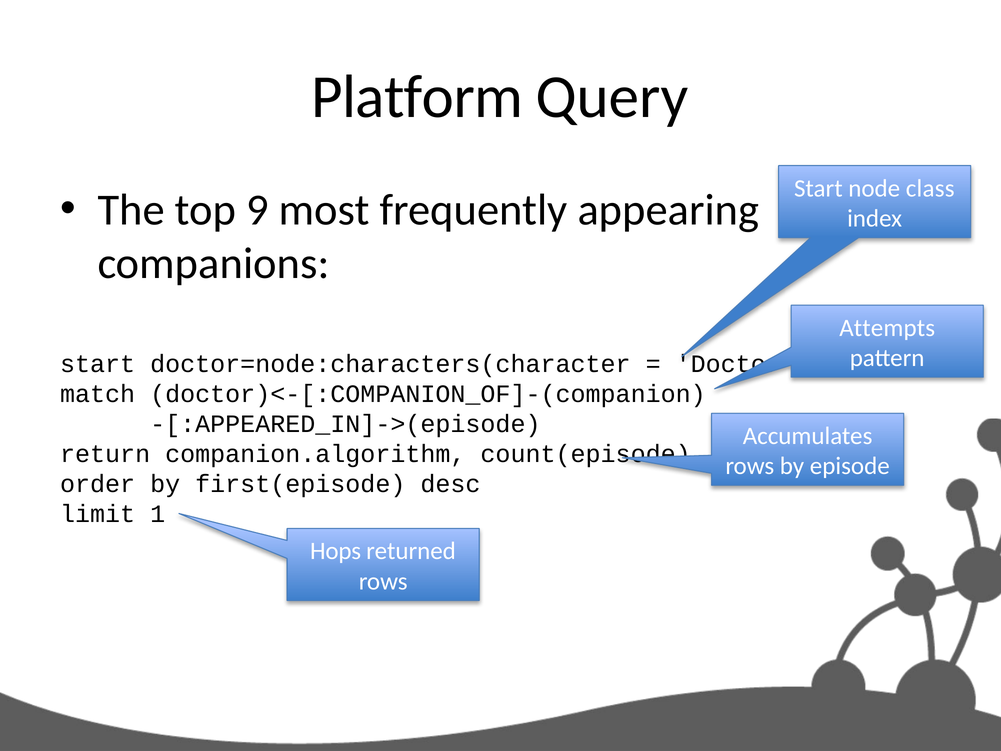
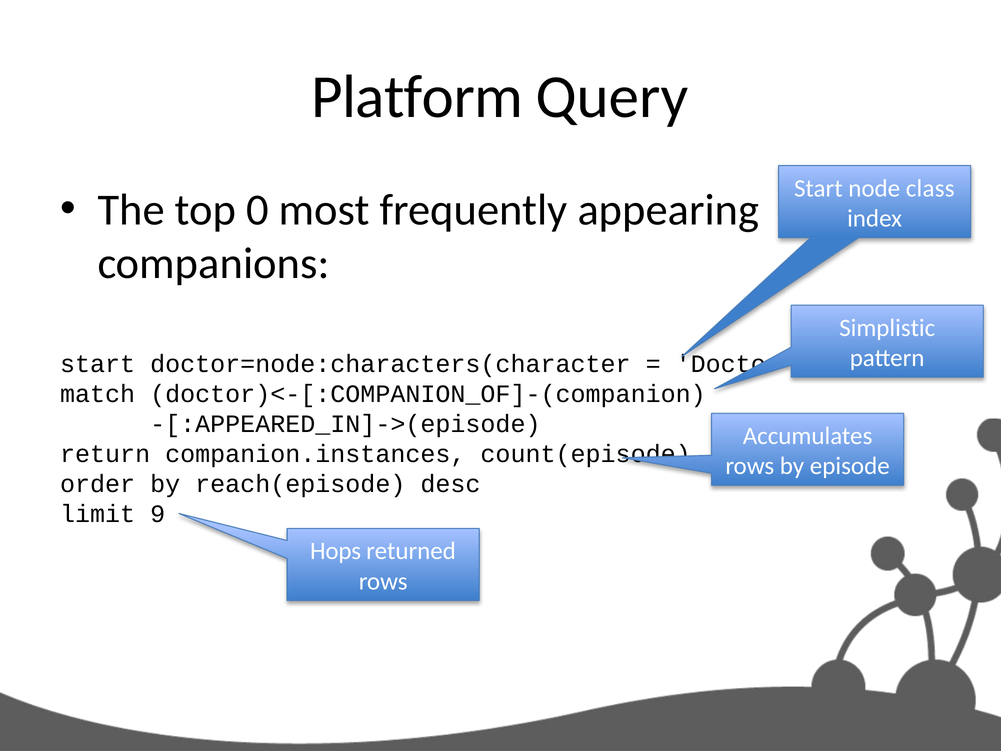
9: 9 -> 0 (257, 210)
Attempts: Attempts -> Simplistic (887, 328)
companion.algorithm: companion.algorithm -> companion.instances (315, 454)
first(episode: first(episode -> reach(episode (300, 484)
1: 1 -> 9 (158, 514)
